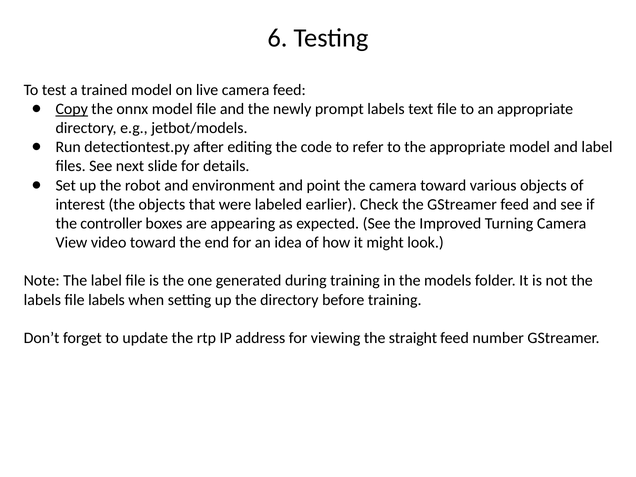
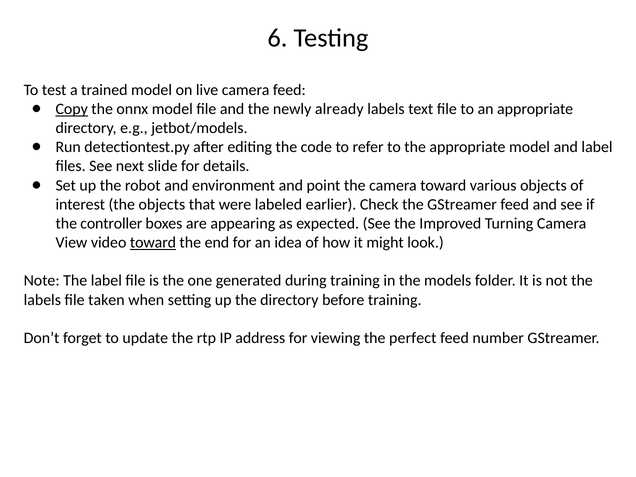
prompt: prompt -> already (339, 109)
toward underline: none -> present (153, 243)
file labels: labels -> taken (106, 300)
straight: straight -> perfect (413, 338)
